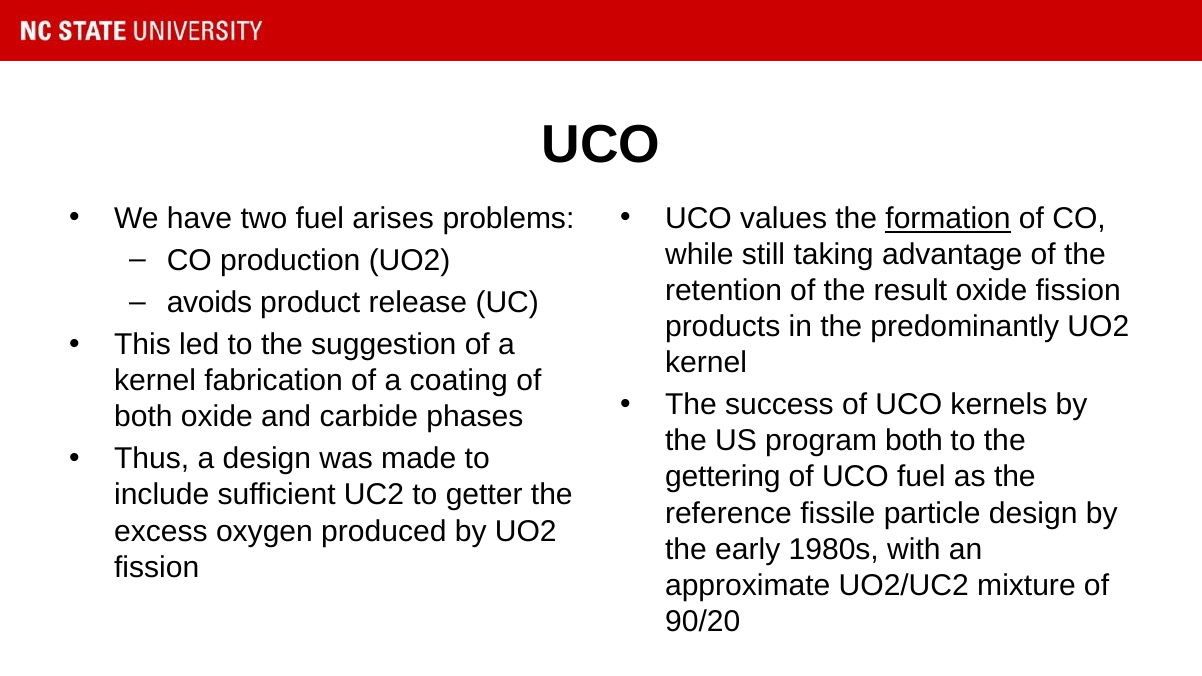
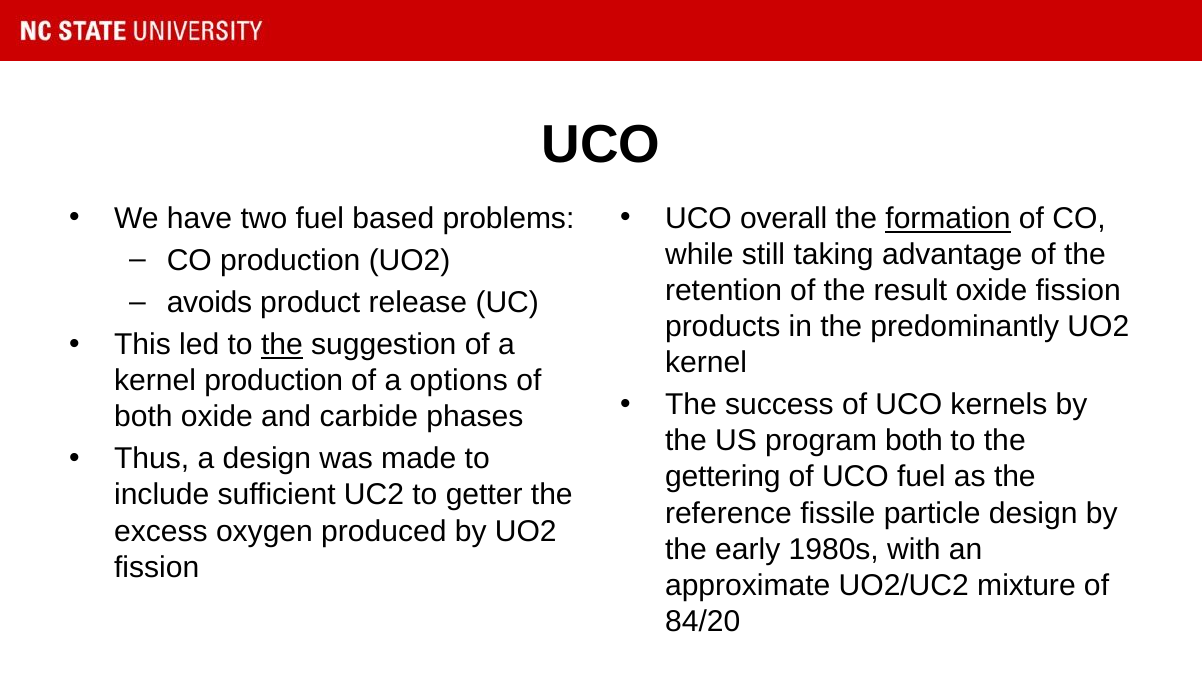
arises: arises -> based (393, 219)
values: values -> overall (784, 219)
the underline: none -> present (282, 345)
kernel fabrication: fabrication -> production (274, 381)
coating: coating -> options (459, 381)
90/20: 90/20 -> 84/20 (703, 621)
